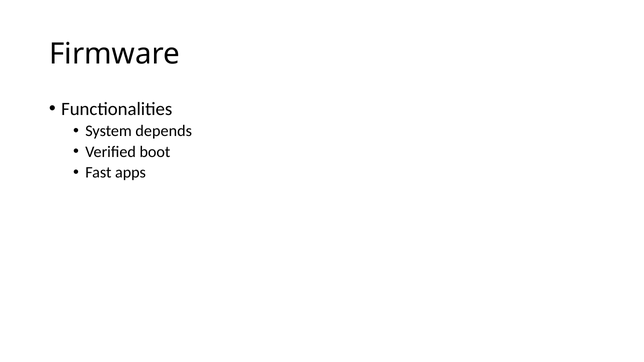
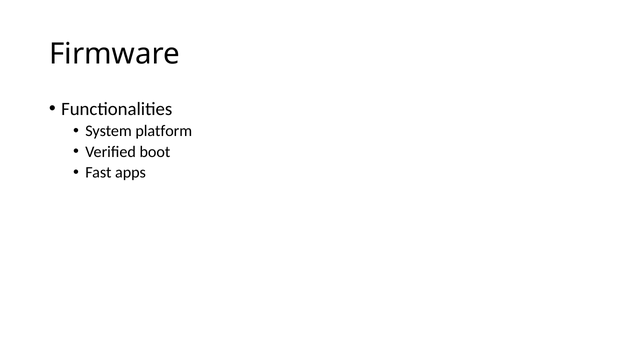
depends: depends -> platform (164, 131)
